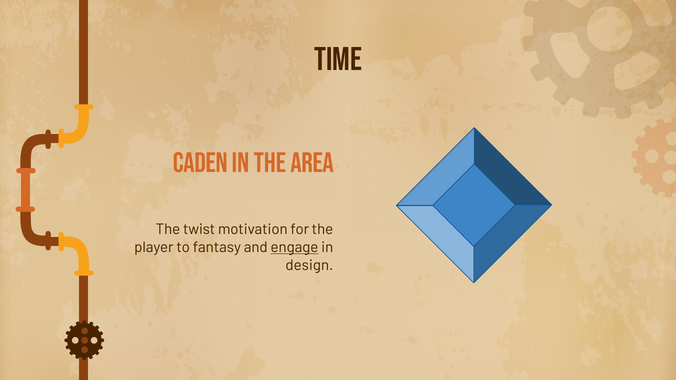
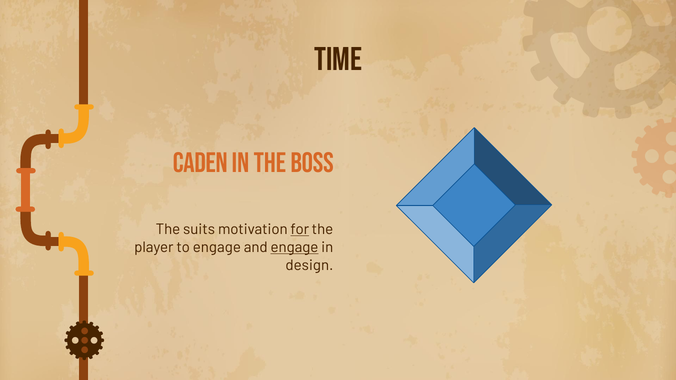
area: area -> boss (312, 163)
twist: twist -> suits (199, 229)
for underline: none -> present (300, 229)
to fantasy: fantasy -> engage (217, 247)
